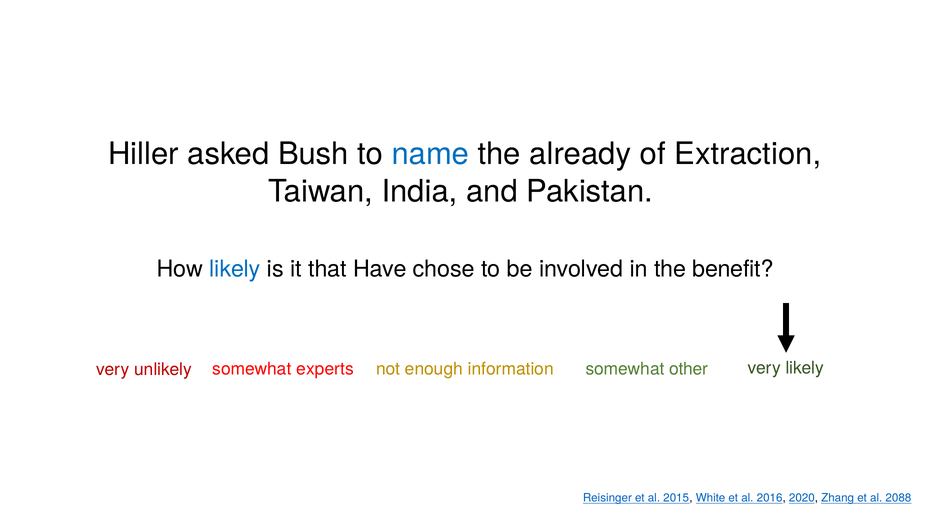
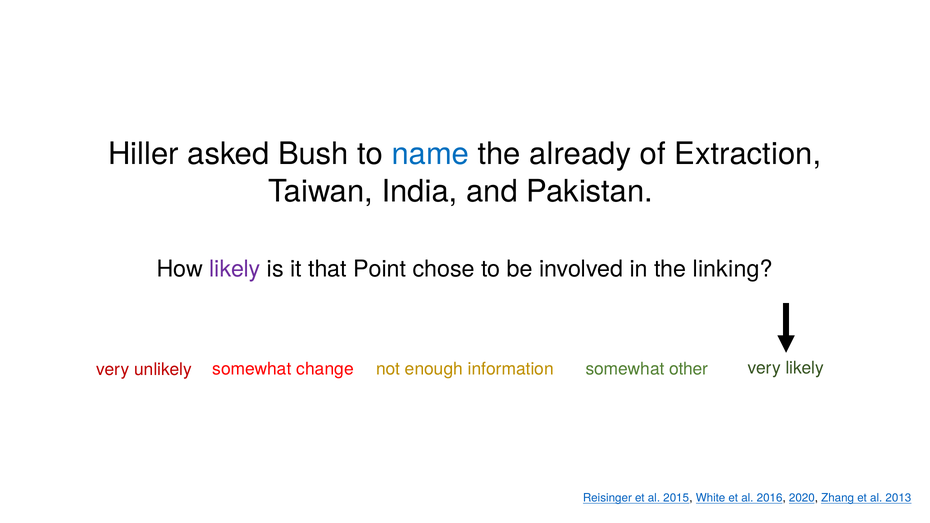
likely colour: blue -> purple (235, 269)
Have: Have -> Point (380, 269)
benefit: benefit -> linking (733, 269)
experts: experts -> change (325, 369)
2088: 2088 -> 2013 (898, 498)
